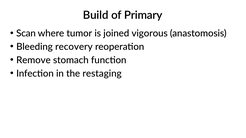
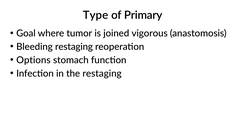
Build: Build -> Type (96, 15)
Scan: Scan -> Goal (26, 33)
Bleeding recovery: recovery -> restaging (74, 47)
Remove: Remove -> Options (33, 60)
